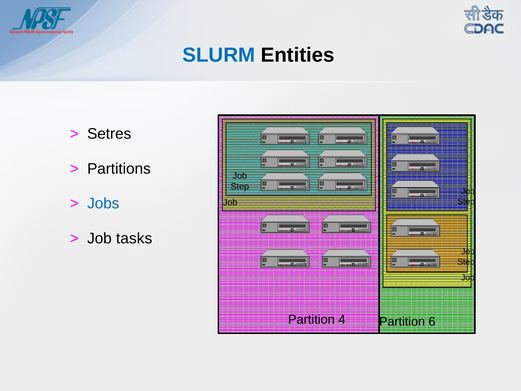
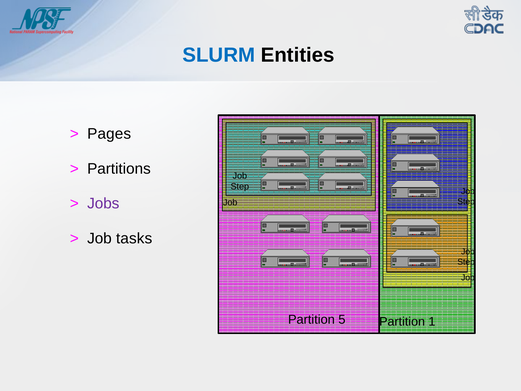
Setres: Setres -> Pages (109, 134)
Jobs colour: blue -> purple (103, 203)
4: 4 -> 5 (342, 319)
6: 6 -> 1 (432, 321)
